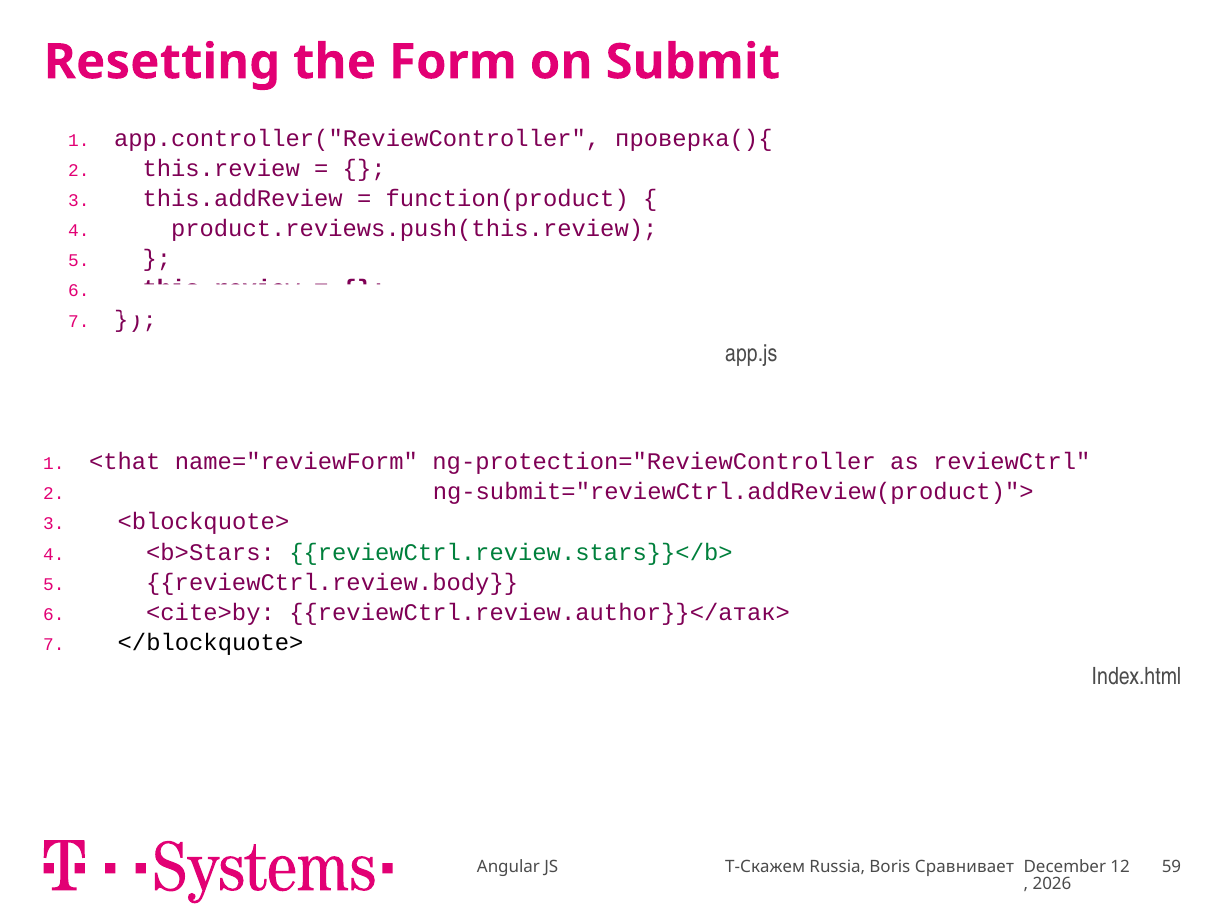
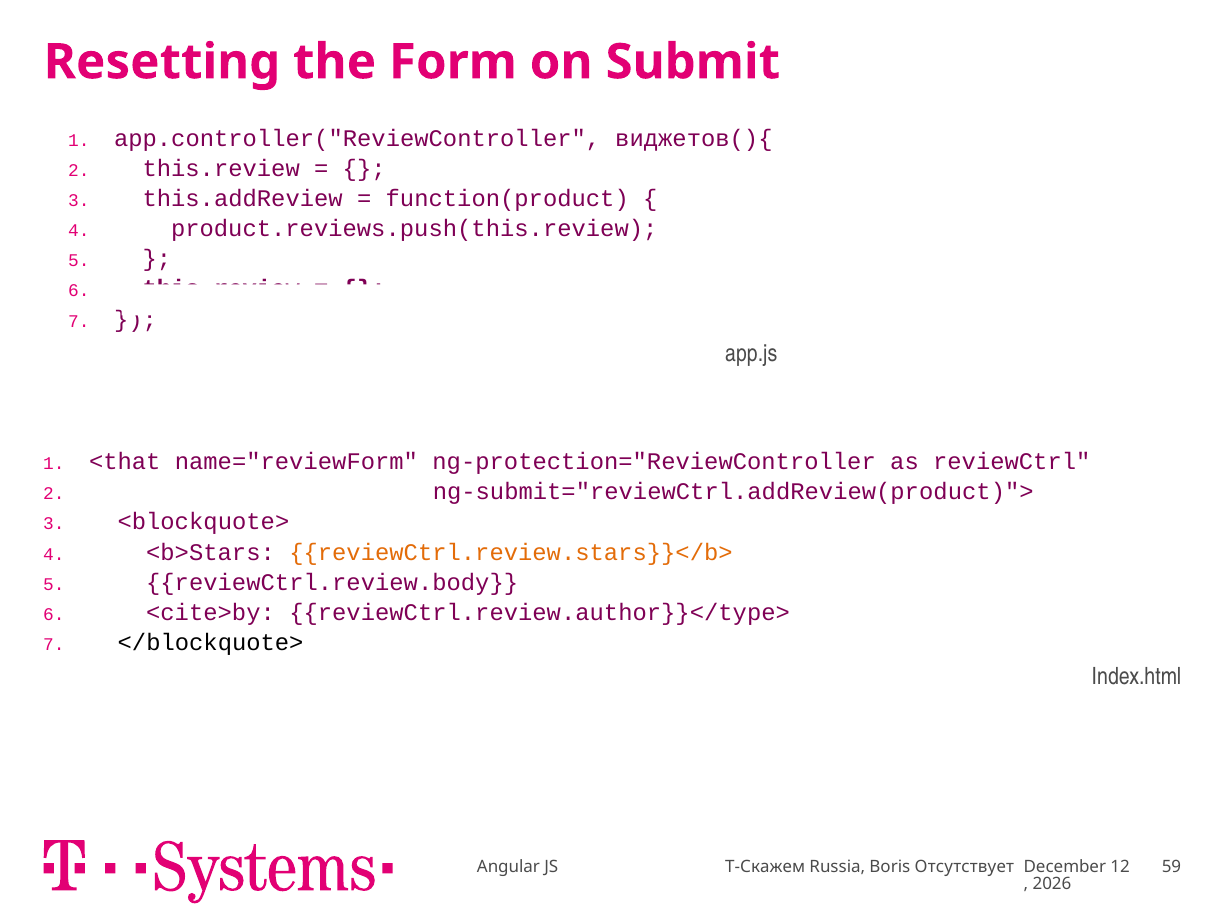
проверка(){: проверка(){ -> виджетов(){ (694, 138)
reviewCtrl.review.stars}}</b> colour: green -> orange (511, 552)
reviewCtrl.review.author}}</атак>: reviewCtrl.review.author}}</атак> -> reviewCtrl.review.author}}</type> (540, 612)
Сравнивает: Сравнивает -> Отсутствует (964, 867)
